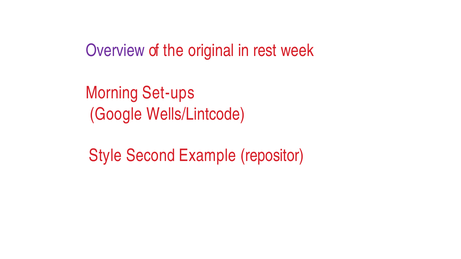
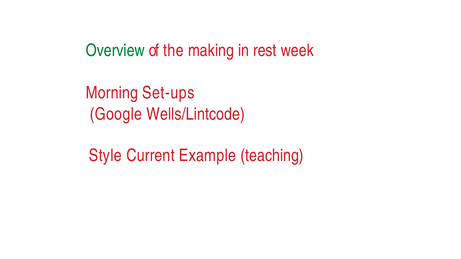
Overview colour: purple -> green (115, 50)
original: original -> making (211, 50)
Second: Second -> Current (150, 156)
repositor: repositor -> teaching (272, 156)
